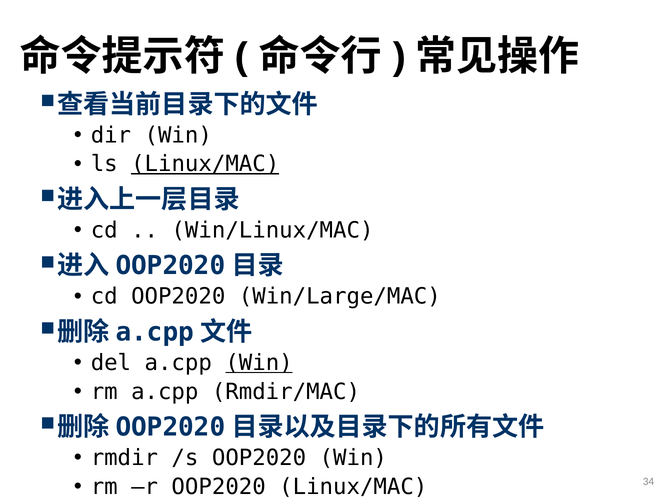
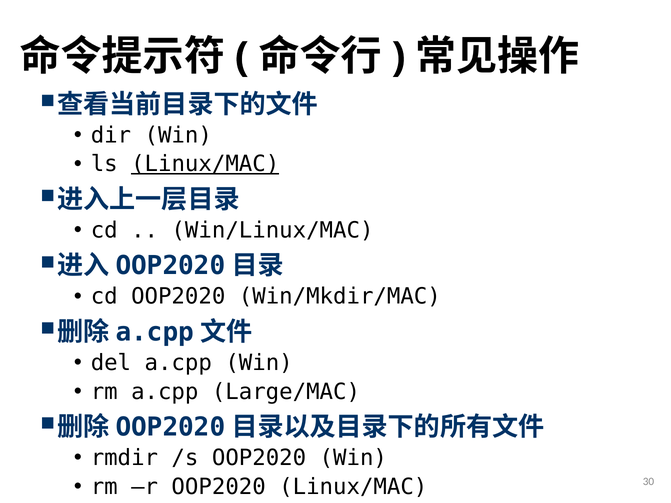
Win/Large/MAC: Win/Large/MAC -> Win/Mkdir/MAC (340, 297)
Win underline: present -> none (259, 363)
Rmdir/MAC: Rmdir/MAC -> Large/MAC (286, 392)
34: 34 -> 30 (648, 482)
